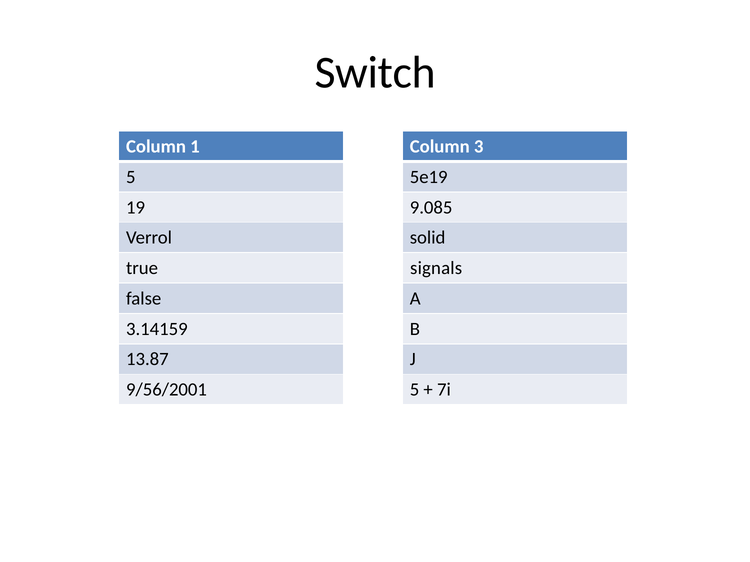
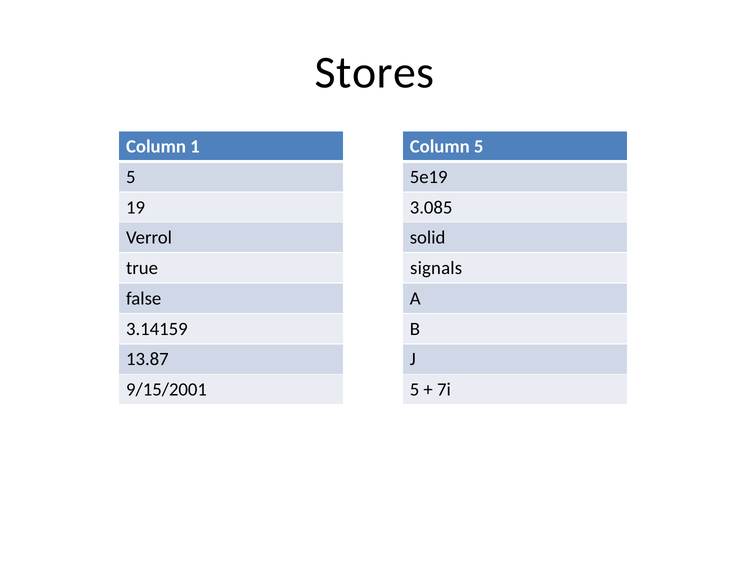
Switch: Switch -> Stores (375, 73)
Column 3: 3 -> 5 (479, 147)
9.085: 9.085 -> 3.085 (431, 208)
9/56/2001: 9/56/2001 -> 9/15/2001 (167, 390)
